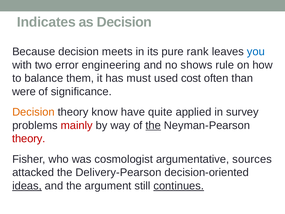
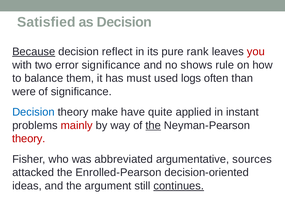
Indicates: Indicates -> Satisfied (46, 22)
Because underline: none -> present (34, 52)
meets: meets -> reflect (117, 52)
you colour: blue -> red (256, 52)
error engineering: engineering -> significance (111, 65)
cost: cost -> logs (191, 78)
Decision colour: orange -> blue (33, 112)
know: know -> make (105, 112)
survey: survey -> instant (242, 112)
cosmologist: cosmologist -> abbreviated (124, 159)
Delivery-Pearson: Delivery-Pearson -> Enrolled-Pearson (119, 172)
ideas underline: present -> none (27, 186)
